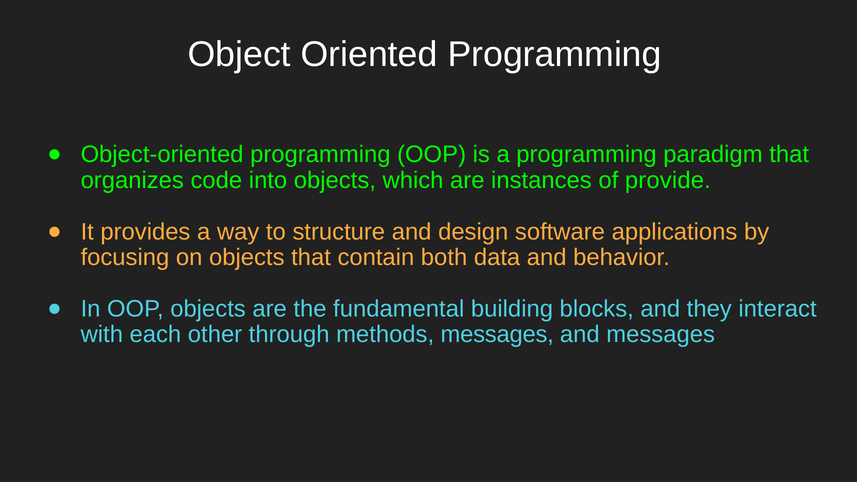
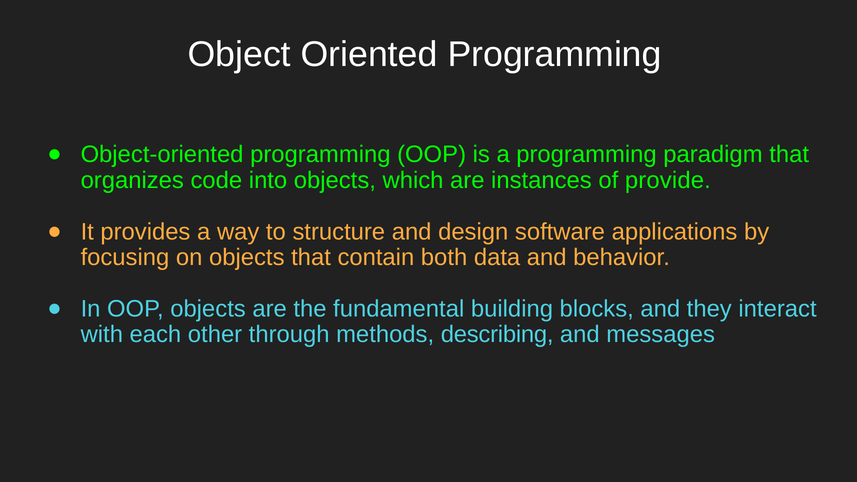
methods messages: messages -> describing (497, 335)
